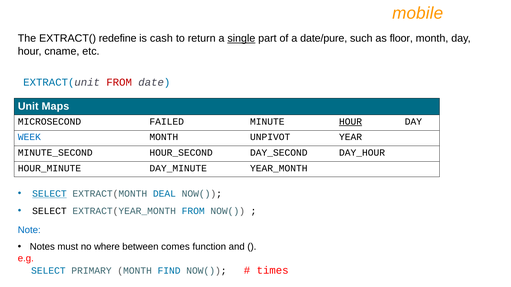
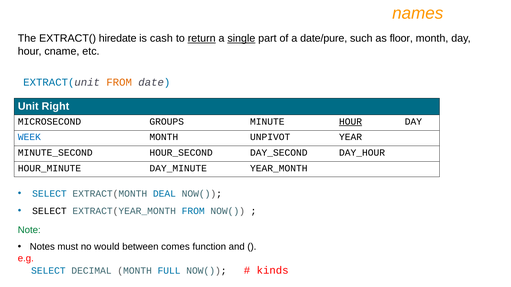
mobile: mobile -> names (418, 13)
redefine: redefine -> hiredate (118, 38)
return underline: none -> present (202, 38)
FROM colour: red -> orange (119, 83)
Maps: Maps -> Right (55, 106)
FAILED: FAILED -> GROUPS (167, 122)
SELECT underline: present -> none (49, 194)
Note colour: blue -> green (29, 230)
where: where -> would (107, 247)
PRIMARY: PRIMARY -> DECIMAL (91, 271)
FIND: FIND -> FULL (169, 271)
times: times -> kinds (273, 271)
